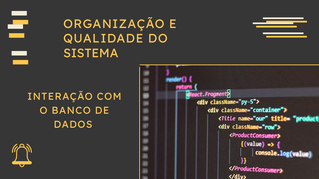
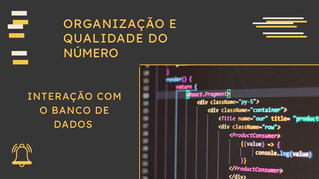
SISTEMA: SISTEMA -> NÚMERO (91, 53)
